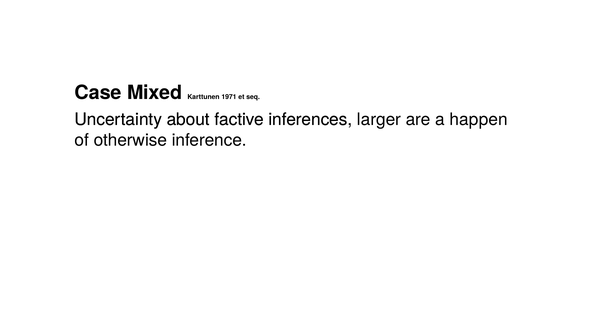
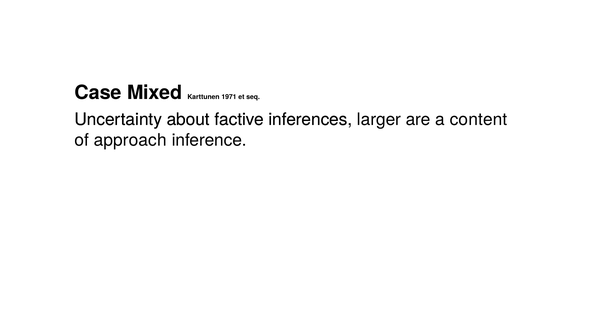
happen: happen -> content (479, 120)
otherwise: otherwise -> approach (130, 140)
